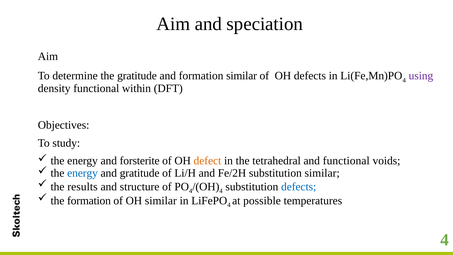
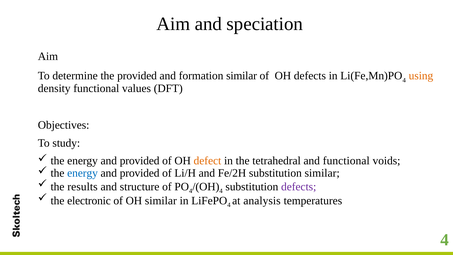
the gratitude: gratitude -> provided (137, 76)
using colour: purple -> orange (421, 76)
within: within -> values (137, 88)
forsterite: forsterite -> provided (140, 161)
gratitude: gratitude -> provided (140, 173)
defects colour: blue -> purple (299, 187)
the formation: formation -> electronic (89, 200)
possible: possible -> analysis (262, 200)
